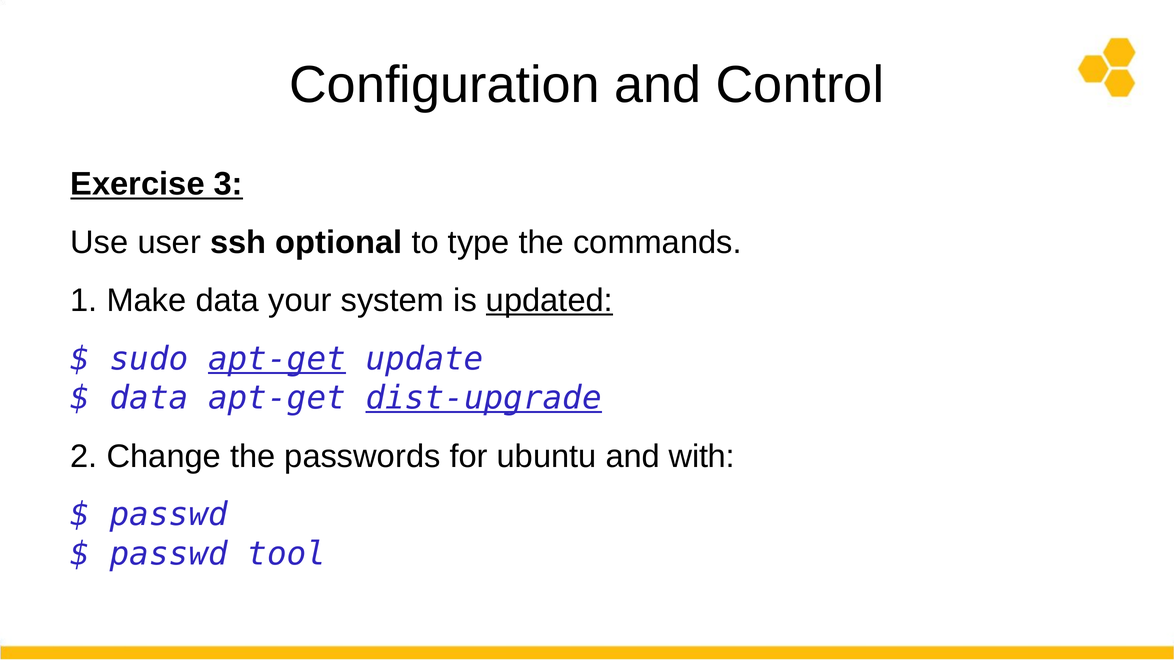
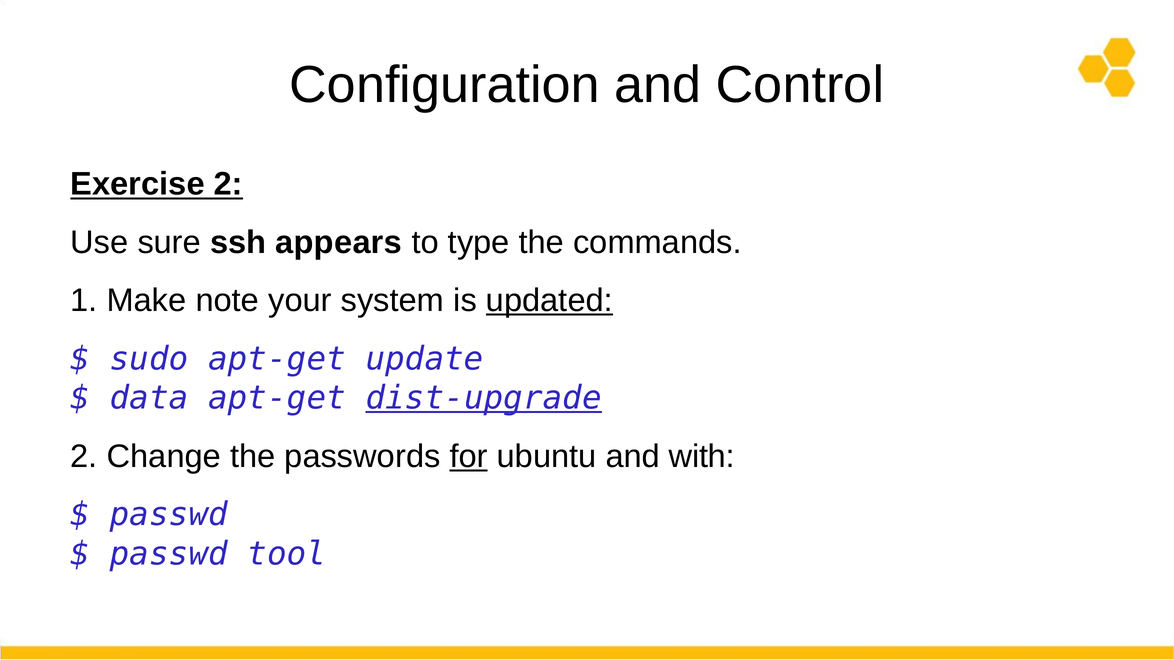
Exercise 3: 3 -> 2 (228, 184)
user: user -> sure (169, 242)
optional: optional -> appears (339, 242)
Make data: data -> note (227, 301)
apt-get underline: present -> none (277, 359)
for underline: none -> present (469, 457)
